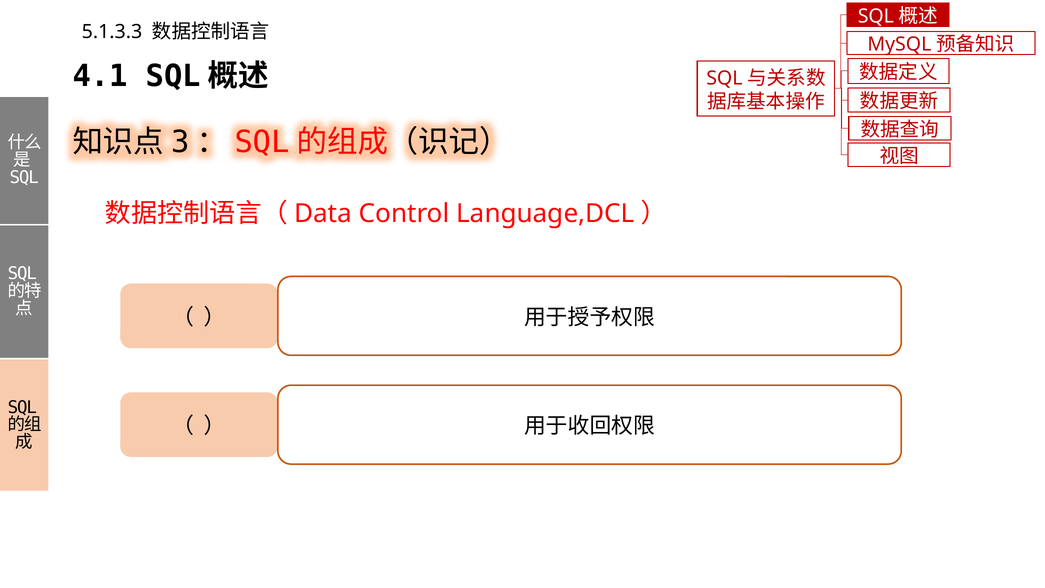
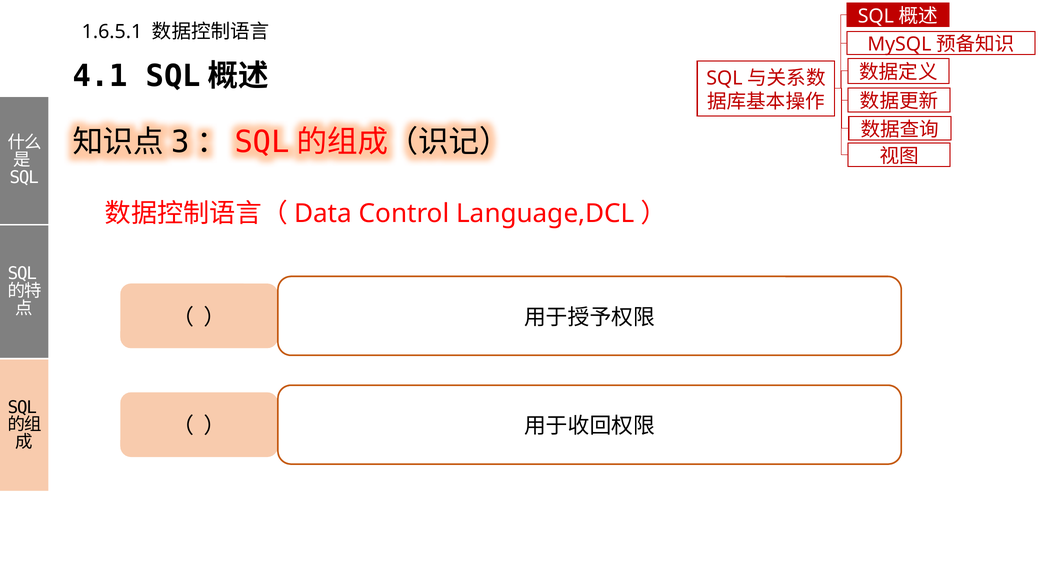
5.1.3.3: 5.1.3.3 -> 1.6.5.1 (112, 32)
